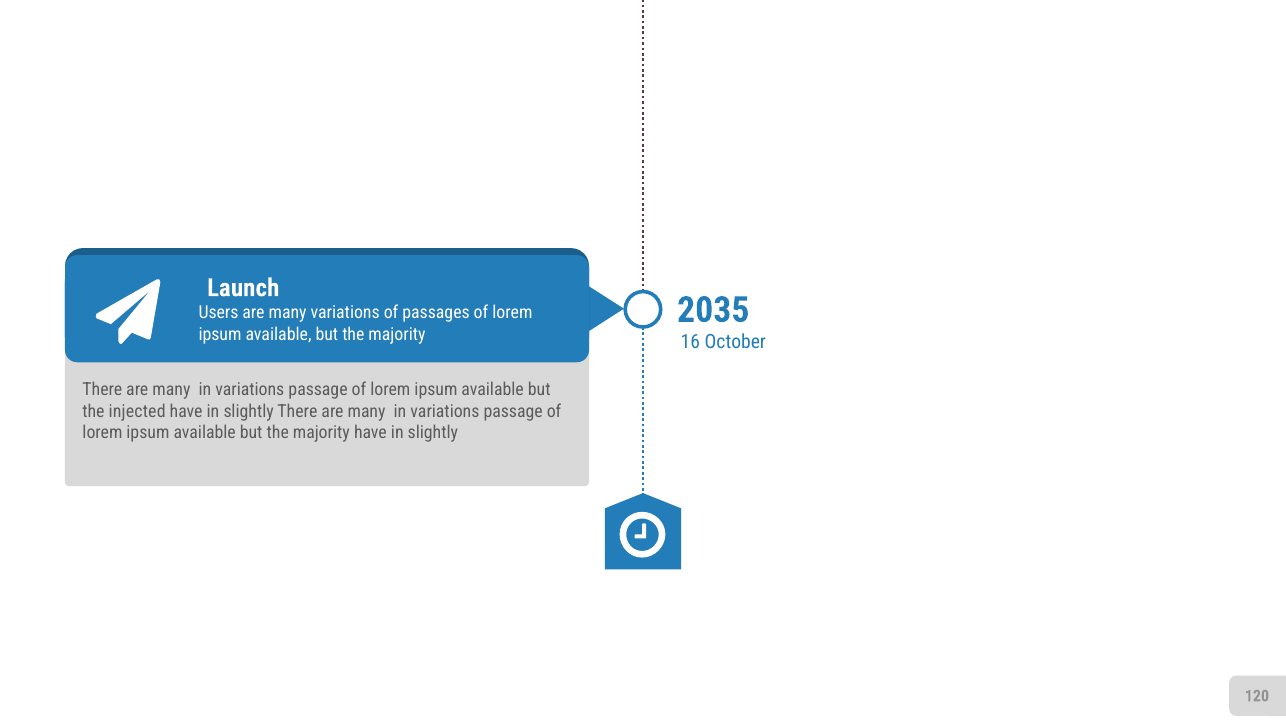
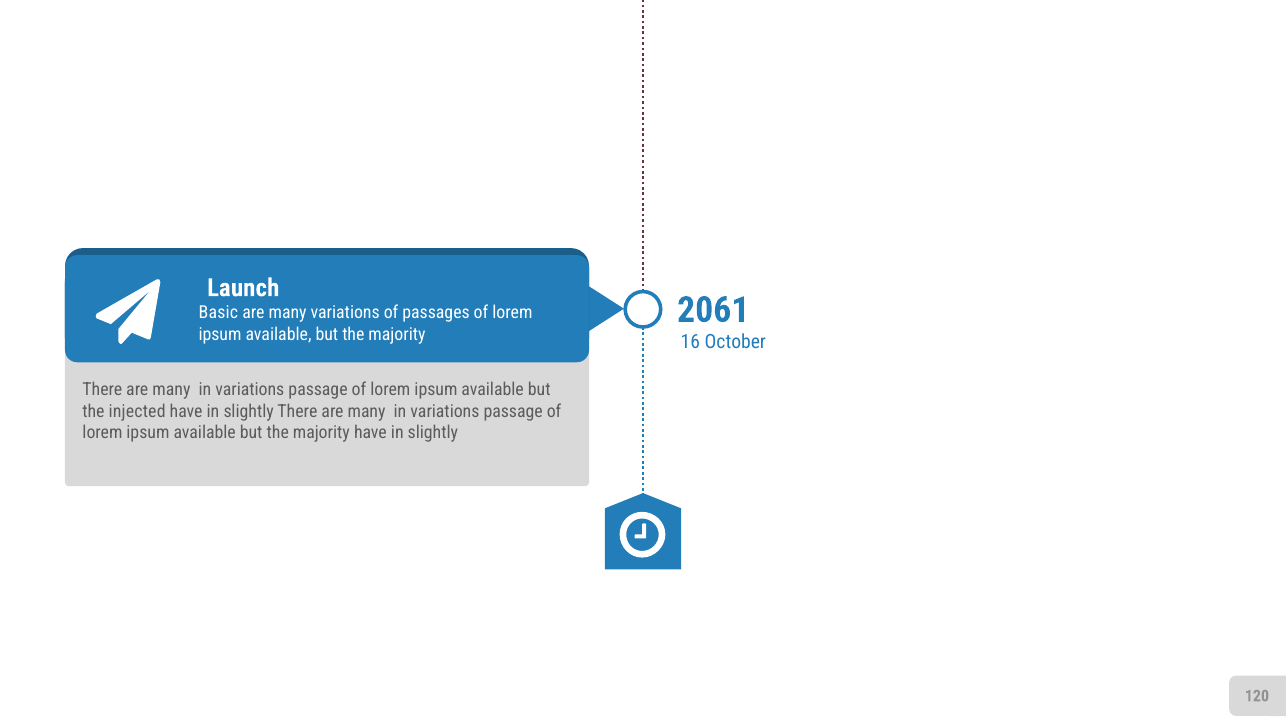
2035: 2035 -> 2061 (713, 310)
Users: Users -> Basic (218, 313)
